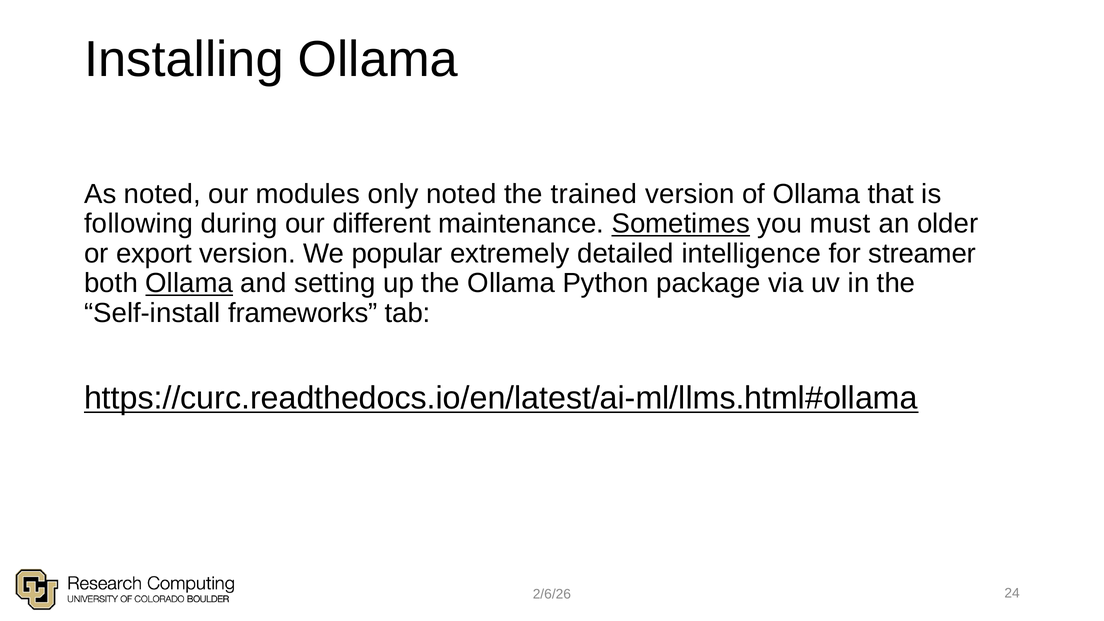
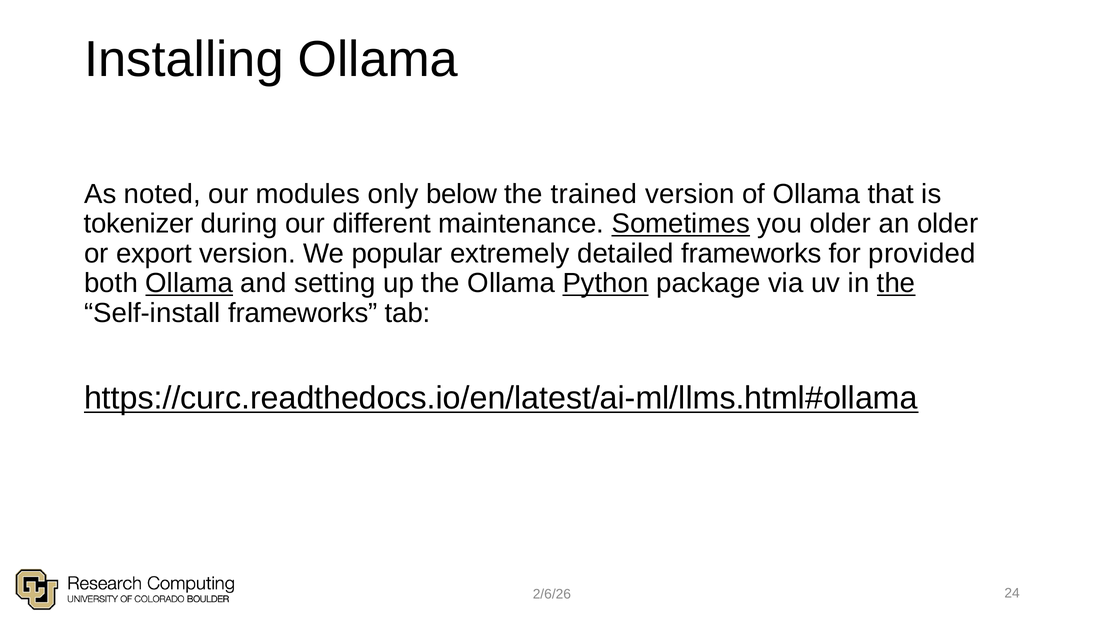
only noted: noted -> below (462, 194)
following: following -> tokenizer (139, 224)
you must: must -> older (840, 224)
detailed intelligence: intelligence -> frameworks (751, 254)
streamer: streamer -> provided (922, 254)
Python underline: none -> present (606, 283)
the underline: none -> present (896, 283)
